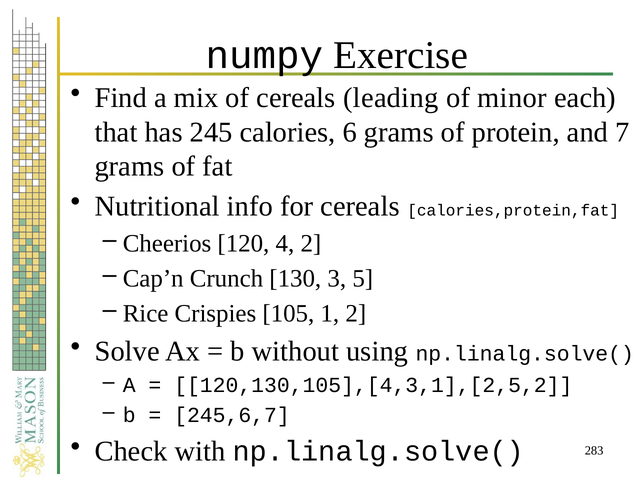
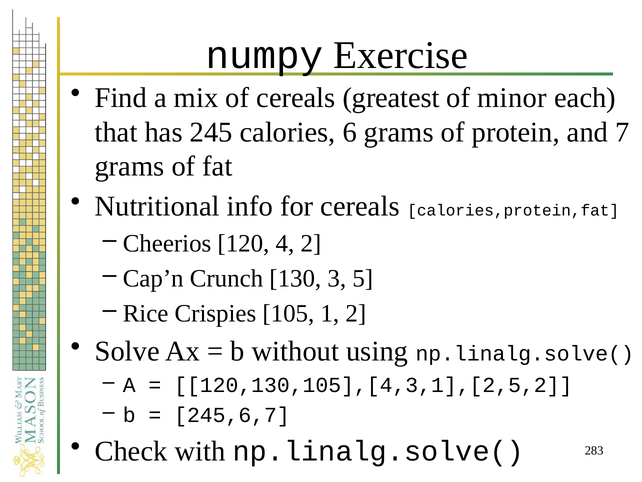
leading: leading -> greatest (391, 98)
